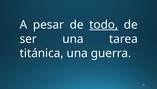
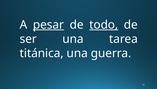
pesar underline: none -> present (48, 25)
